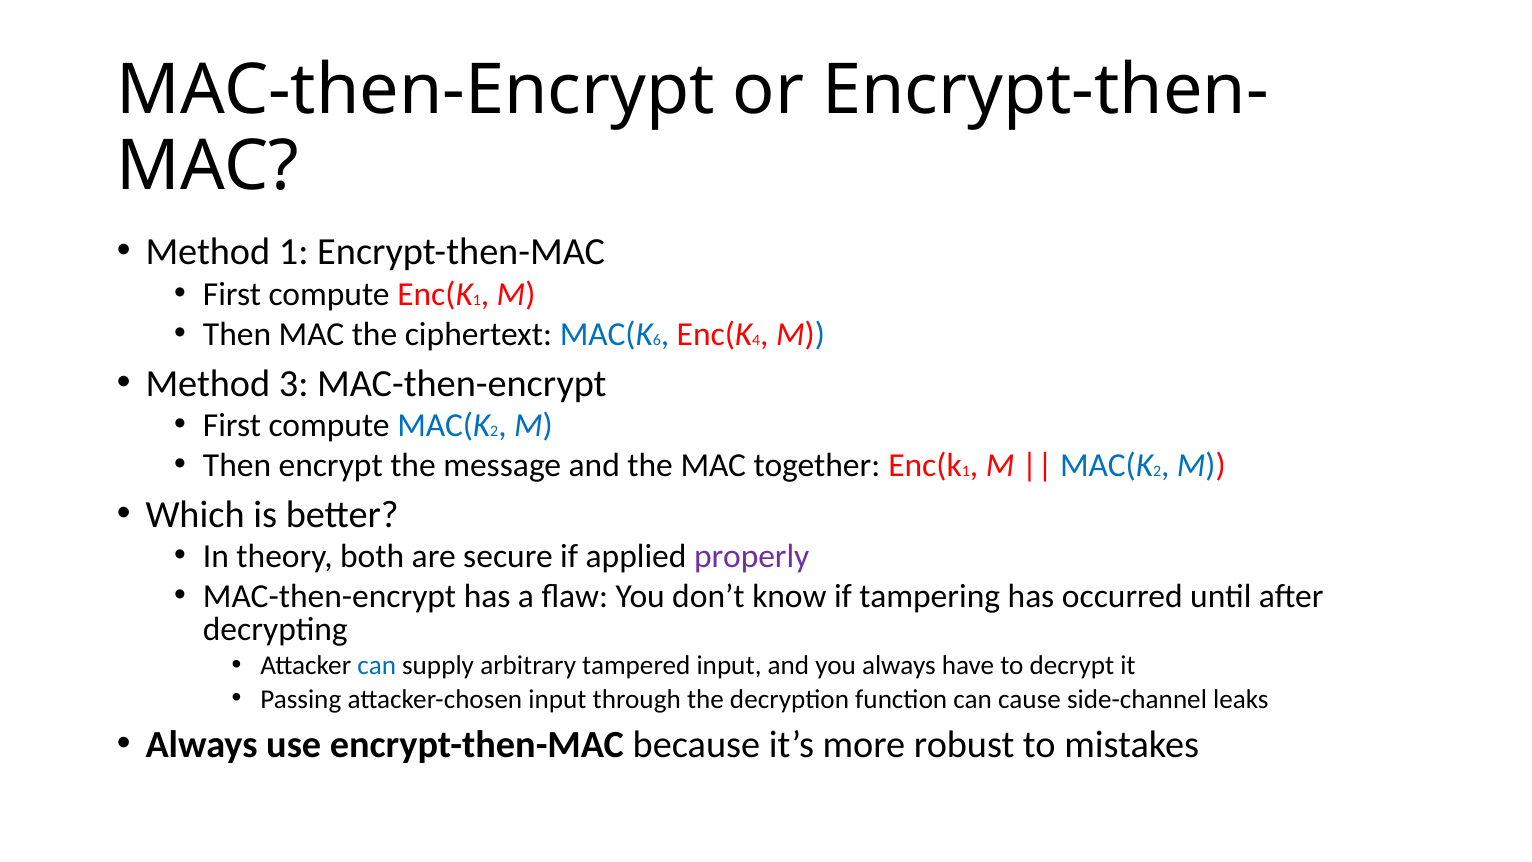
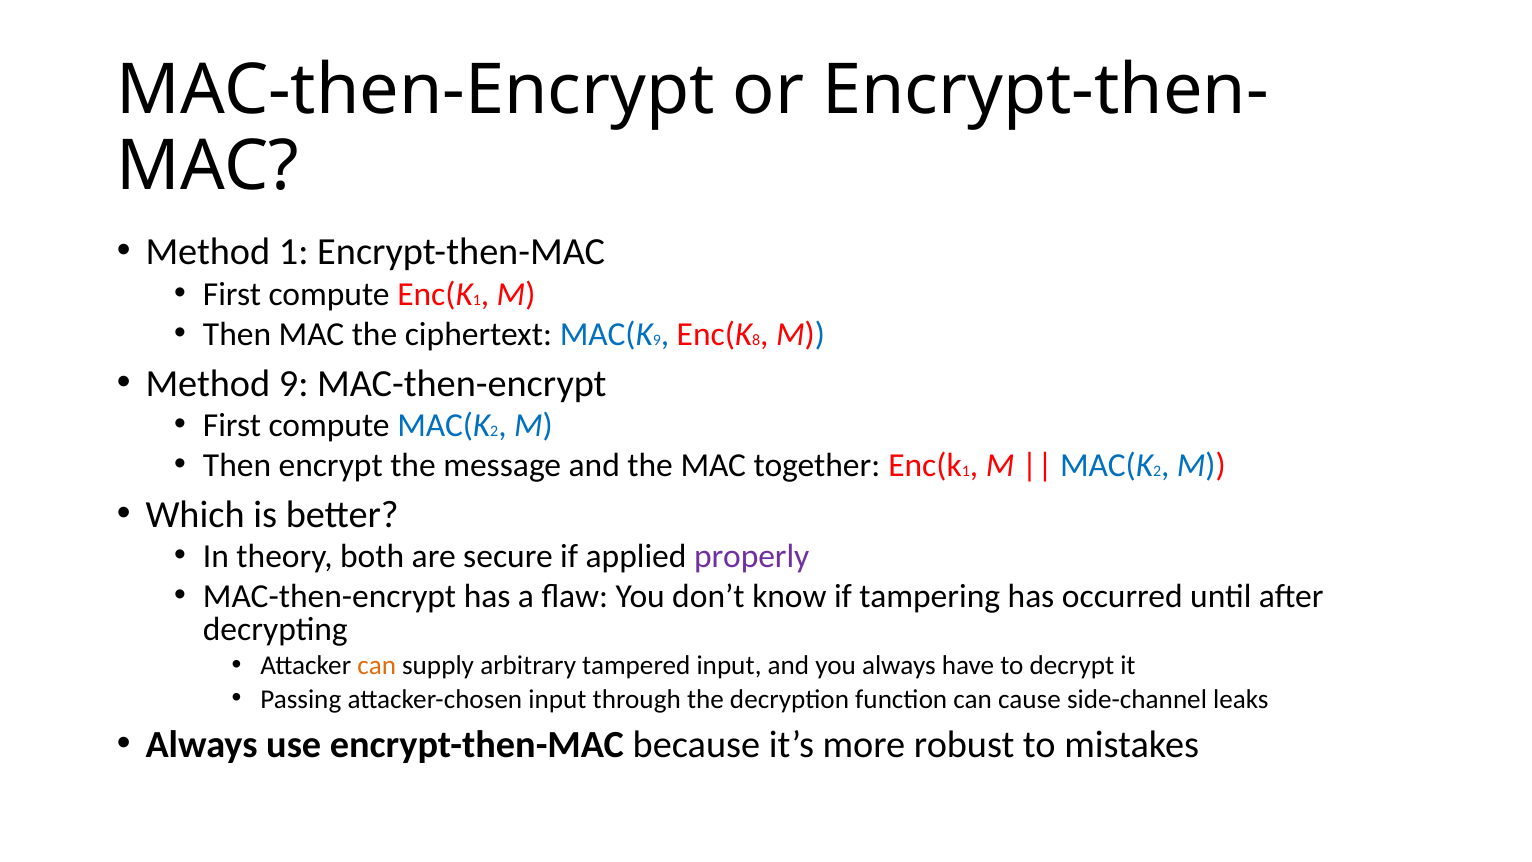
6: 6 -> 9 (657, 340)
4: 4 -> 8 (756, 340)
Method 3: 3 -> 9 (294, 383)
can colour: blue -> orange (377, 666)
